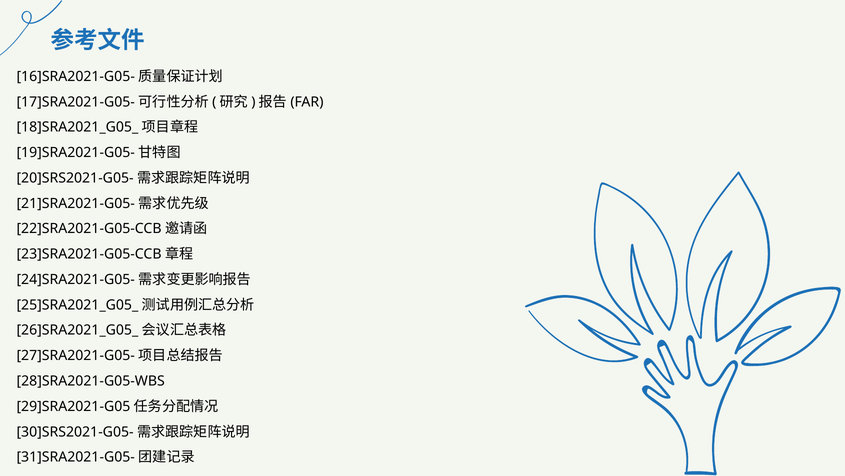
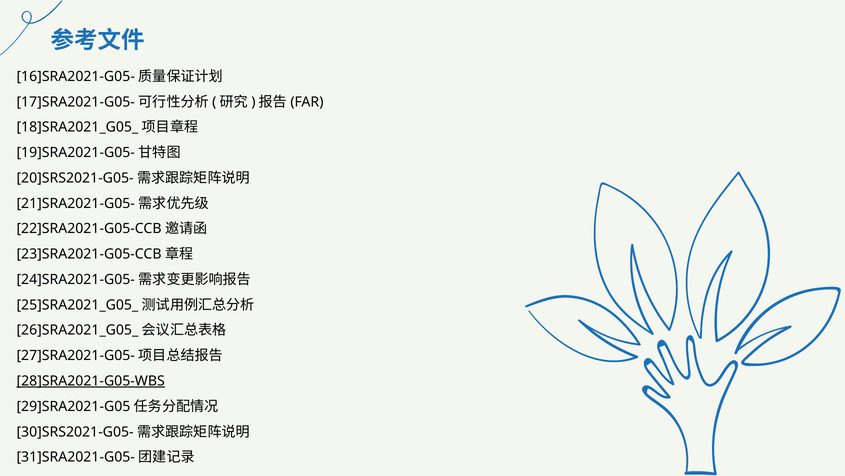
28]SRA2021-G05-WBS underline: none -> present (91, 381)
